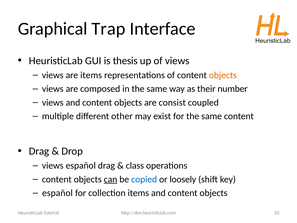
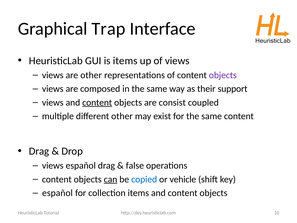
is thesis: thesis -> items (125, 61)
are items: items -> other (91, 75)
objects colour: orange -> purple (223, 75)
number: number -> support (233, 89)
content underline: none -> present (97, 102)
class: class -> false (135, 165)
loosely: loosely -> vehicle (183, 179)
